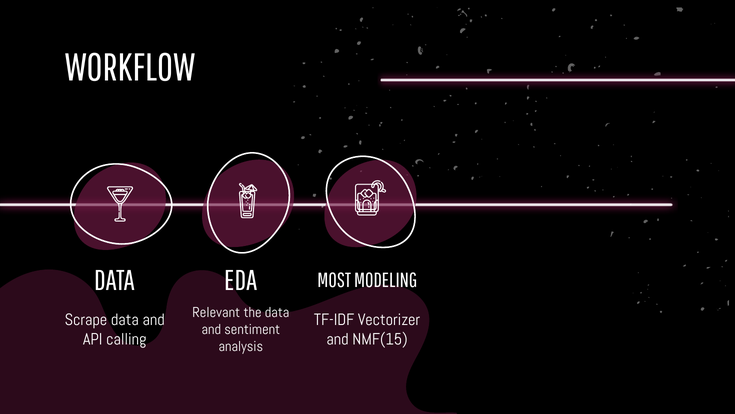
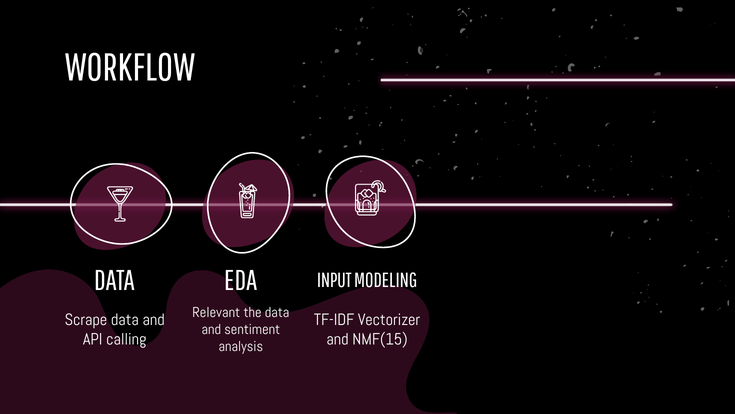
MOST: MOST -> INPUT (334, 280)
